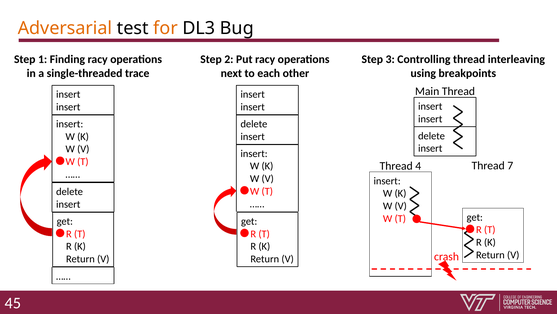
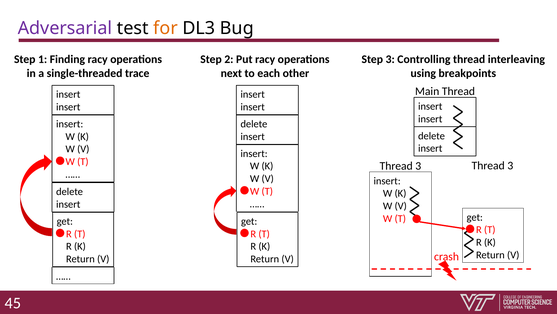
Adversarial colour: orange -> purple (65, 28)
4: 4 -> 3 (418, 166)
7: 7 -> 3 (510, 165)
